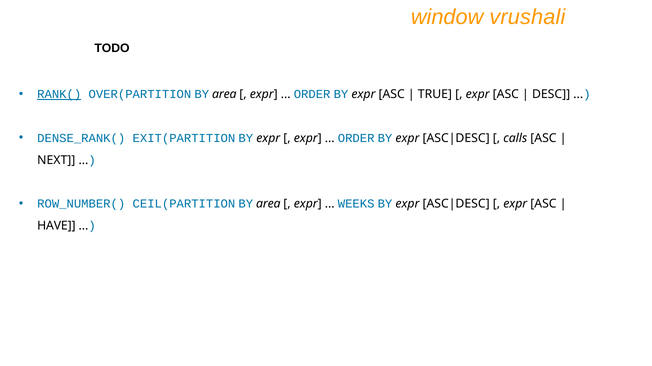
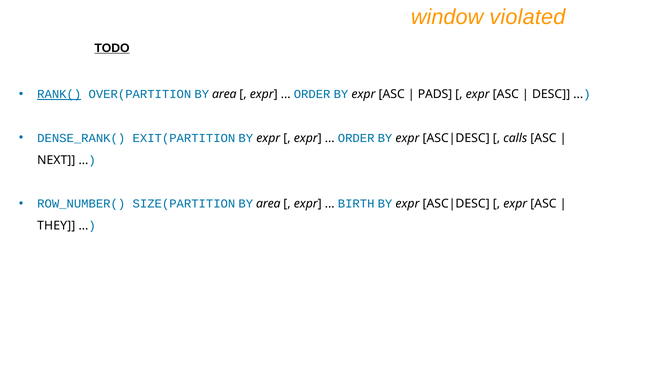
vrushali: vrushali -> violated (527, 17)
TODO underline: none -> present (112, 48)
TRUE: TRUE -> PADS (435, 94)
CEIL(PARTITION: CEIL(PARTITION -> SIZE(PARTITION (184, 204)
WEEKS: WEEKS -> BIRTH (356, 204)
HAVE: HAVE -> THEY (56, 226)
